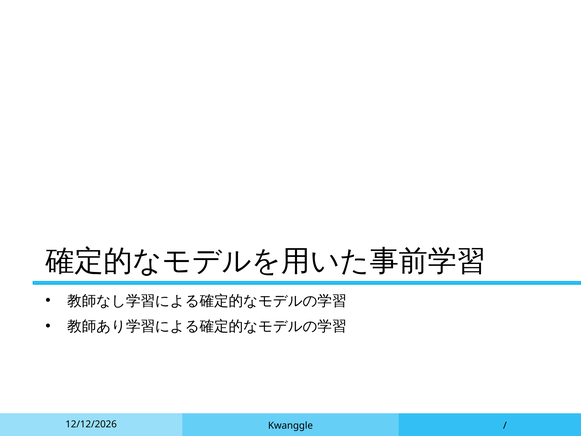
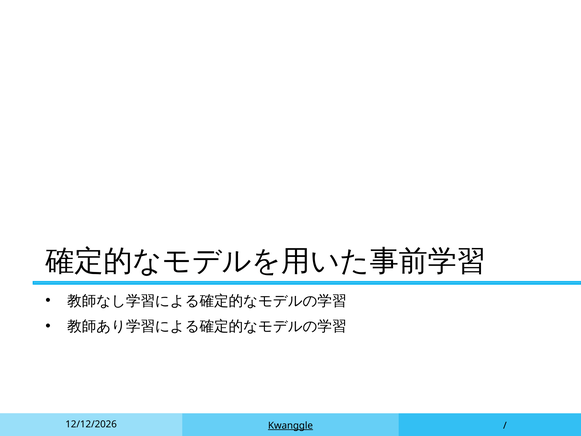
Kwanggle underline: none -> present (290, 425)
